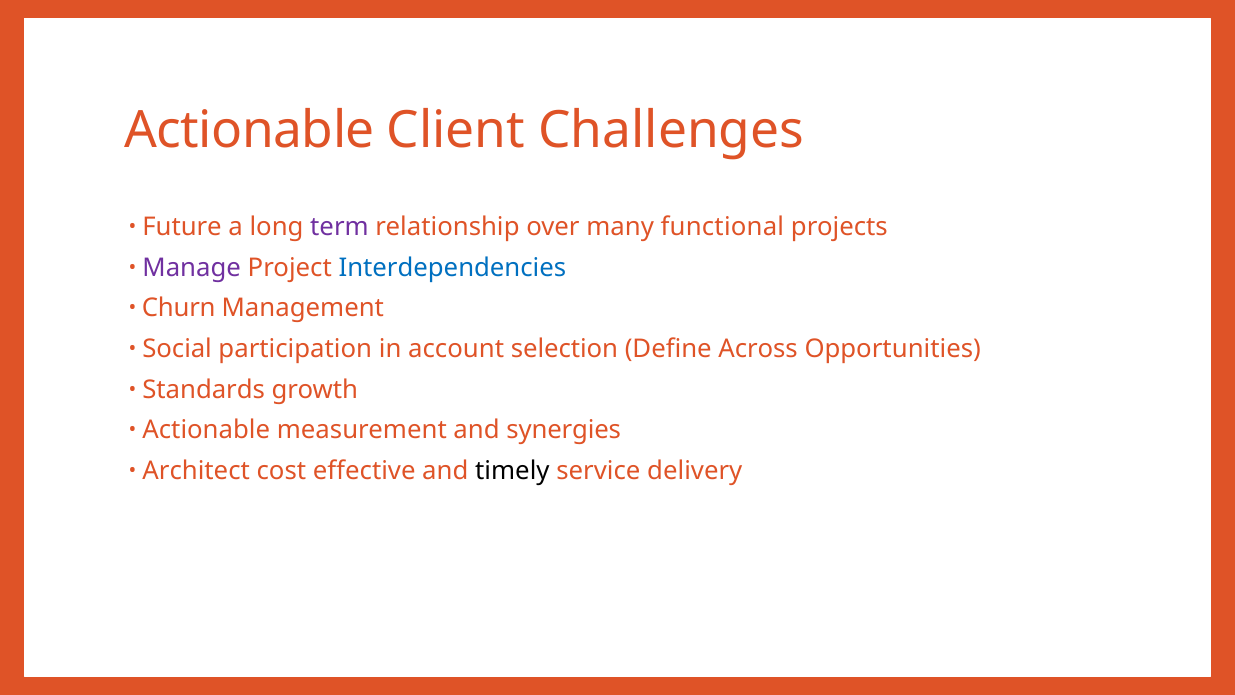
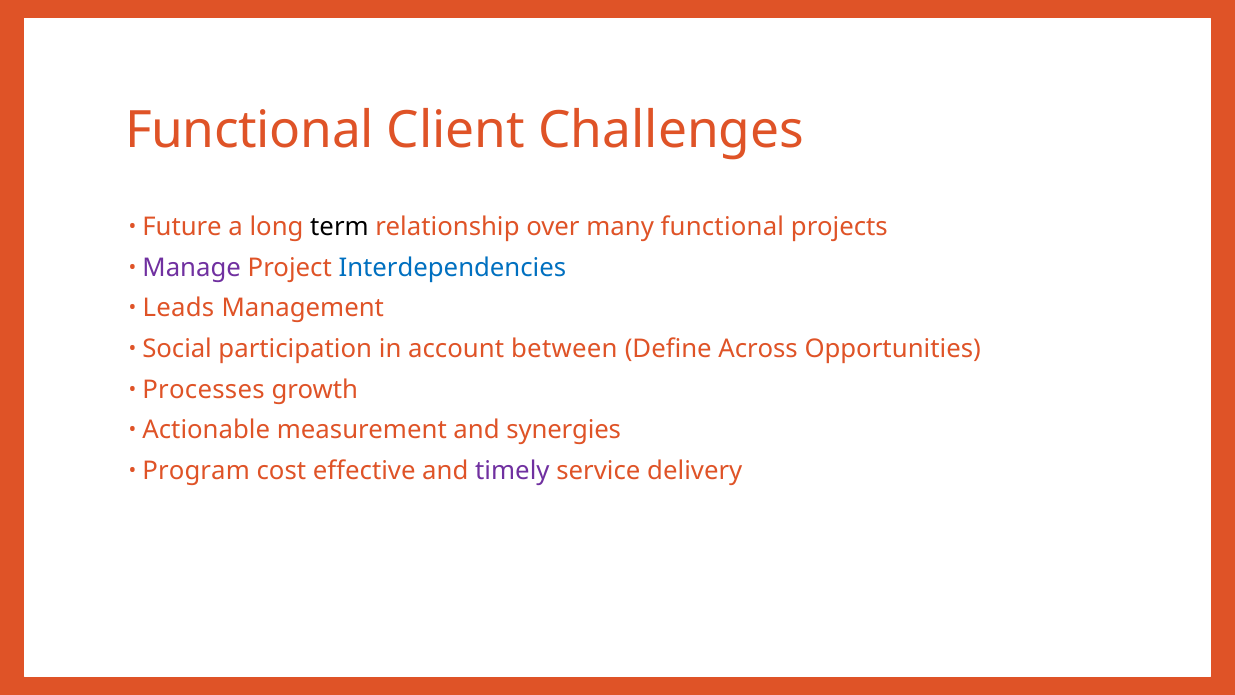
Actionable: Actionable -> Functional (250, 130)
term colour: purple -> black (339, 227)
Churn: Churn -> Leads (178, 308)
selection: selection -> between (564, 349)
Standards: Standards -> Processes (204, 390)
Architect: Architect -> Program (196, 471)
timely colour: black -> purple (512, 471)
